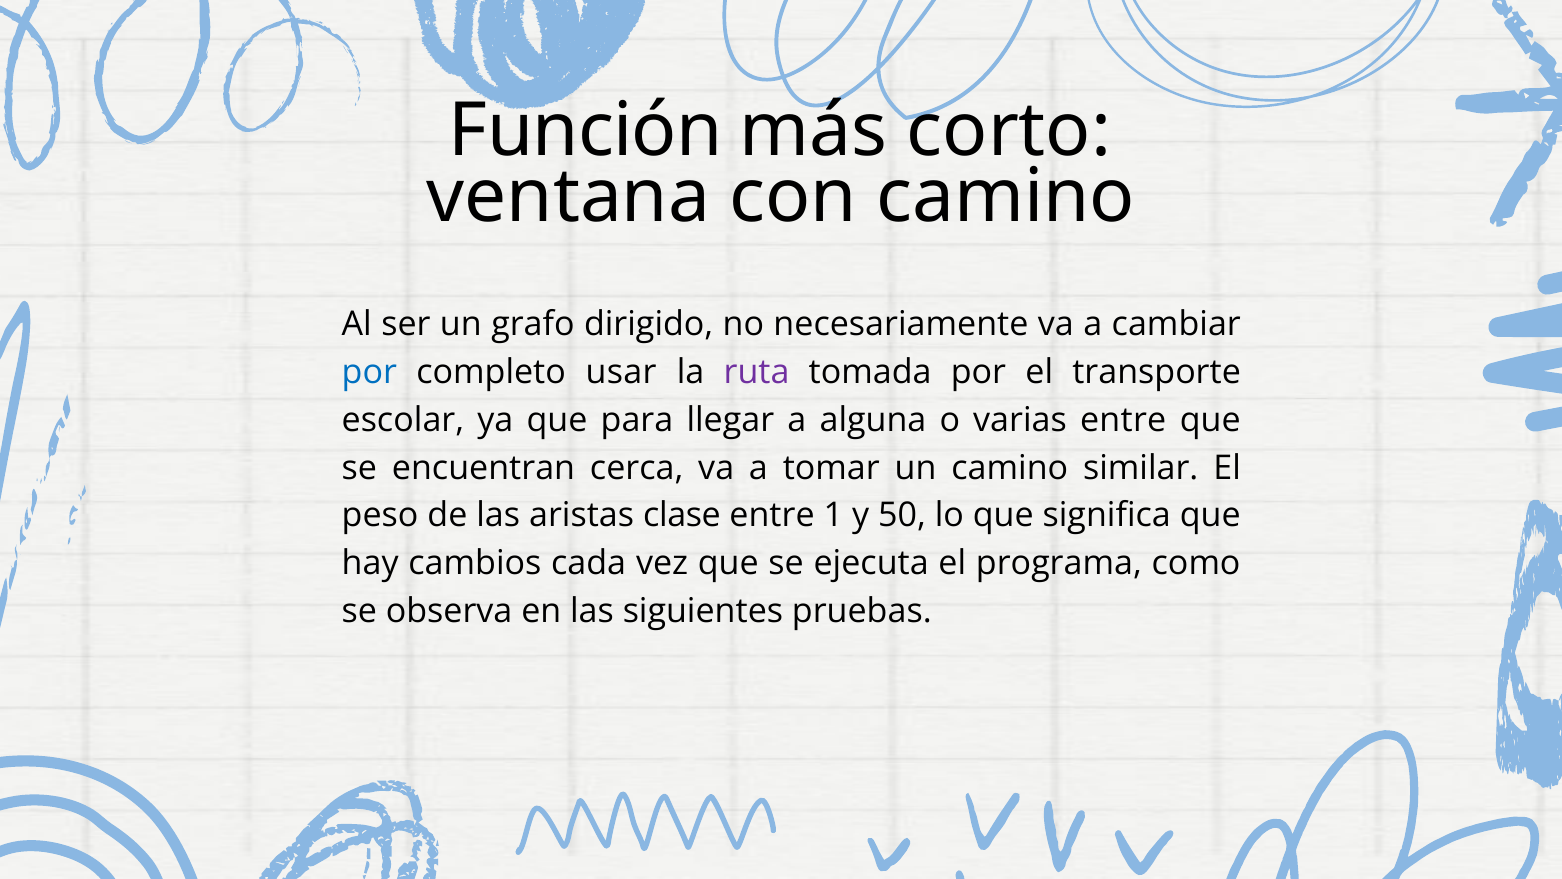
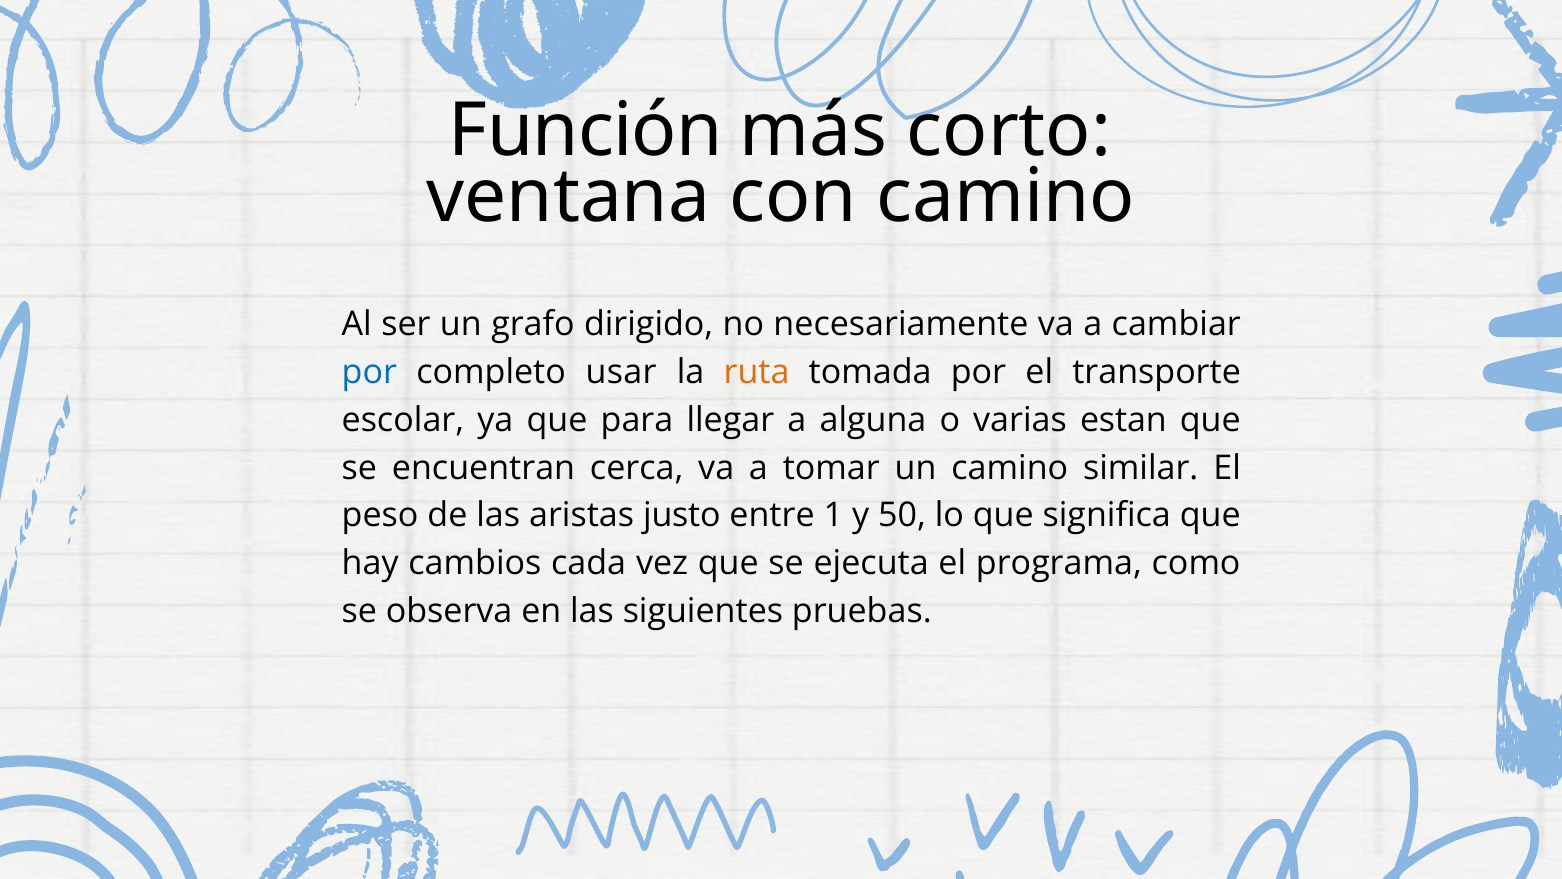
ruta colour: purple -> orange (757, 372)
varias entre: entre -> estan (1123, 420)
clase: clase -> justo (682, 515)
